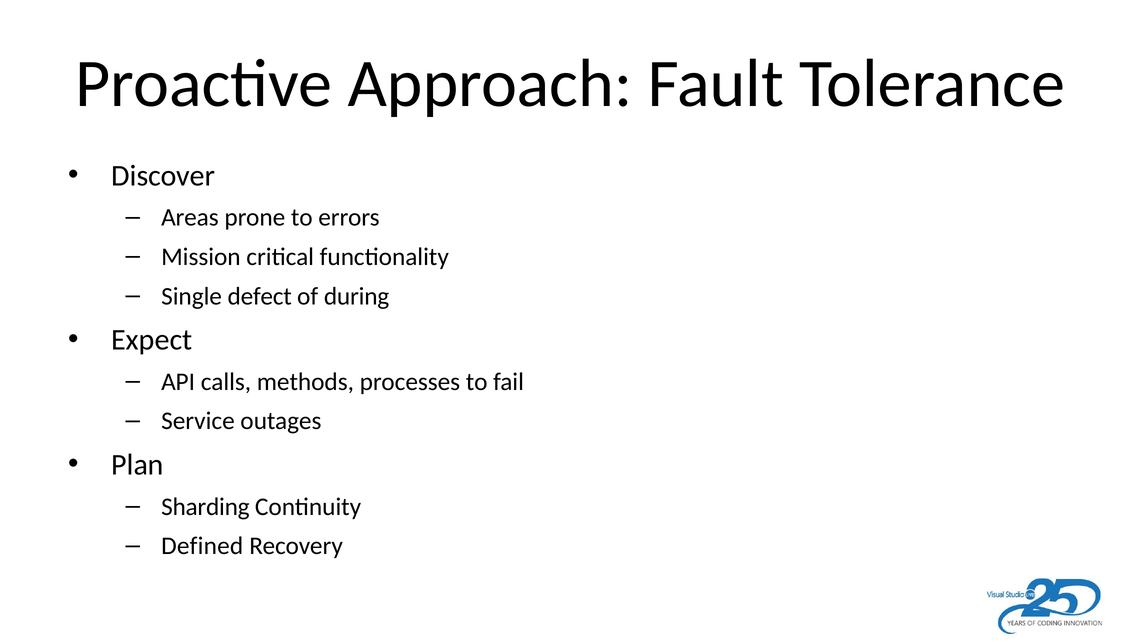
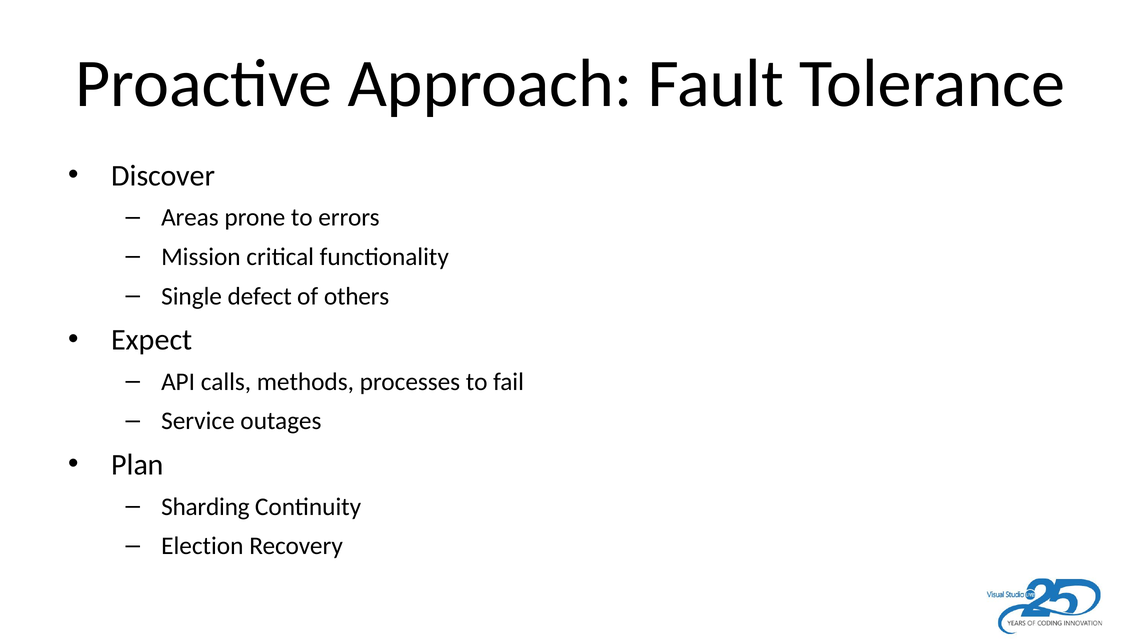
during: during -> others (357, 296)
Defined: Defined -> Election (202, 546)
